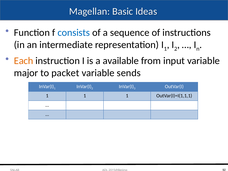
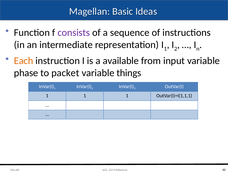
consists colour: blue -> purple (74, 33)
major: major -> phase (26, 73)
sends: sends -> things (129, 73)
